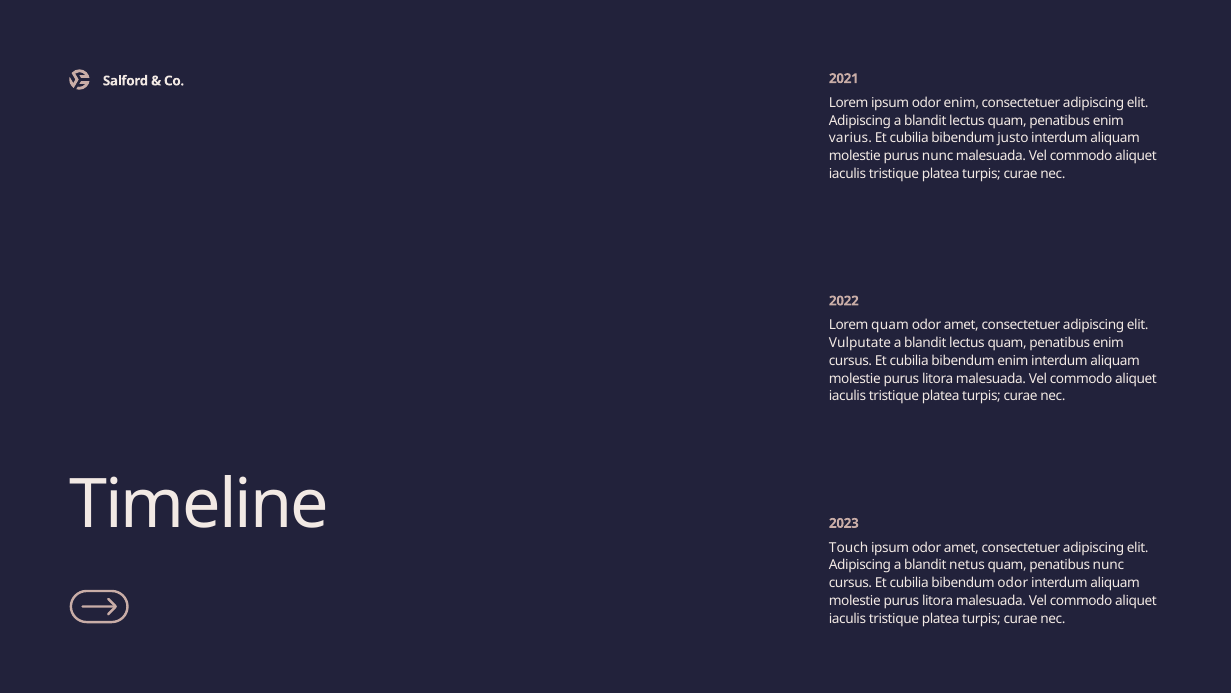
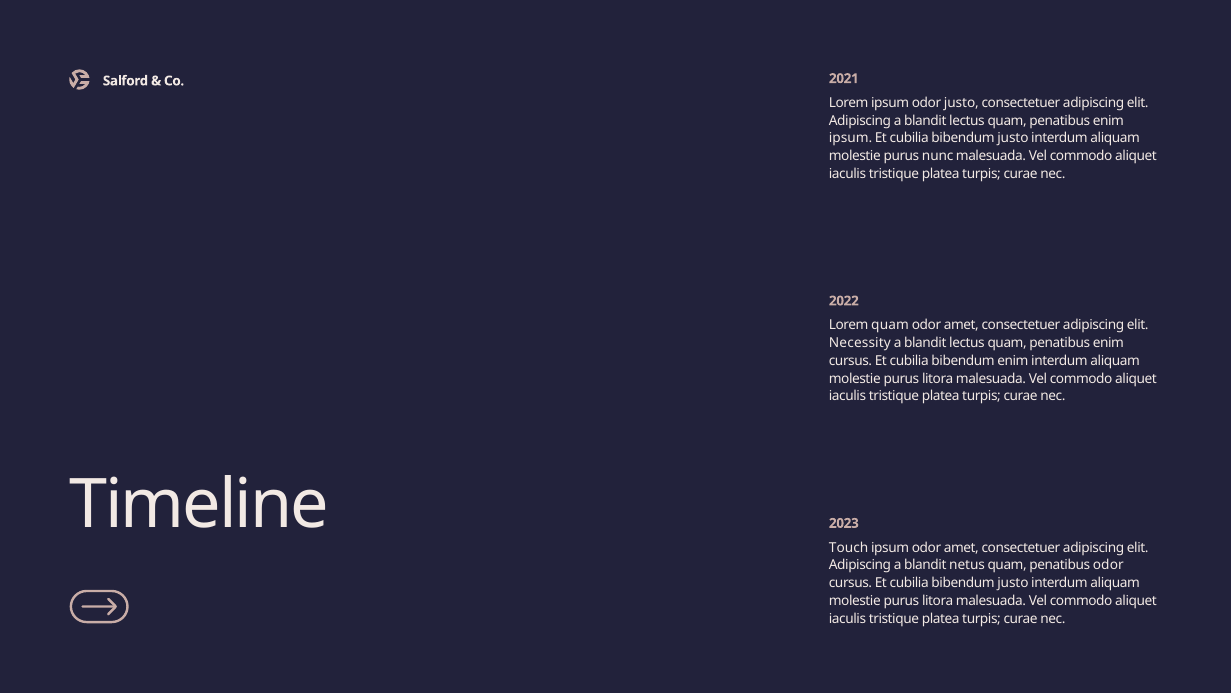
odor enim: enim -> justo (961, 103)
varius: varius -> ipsum (851, 138)
Vulputate: Vulputate -> Necessity (860, 343)
penatibus nunc: nunc -> odor (1108, 565)
odor: odor -> justo (1013, 583)
